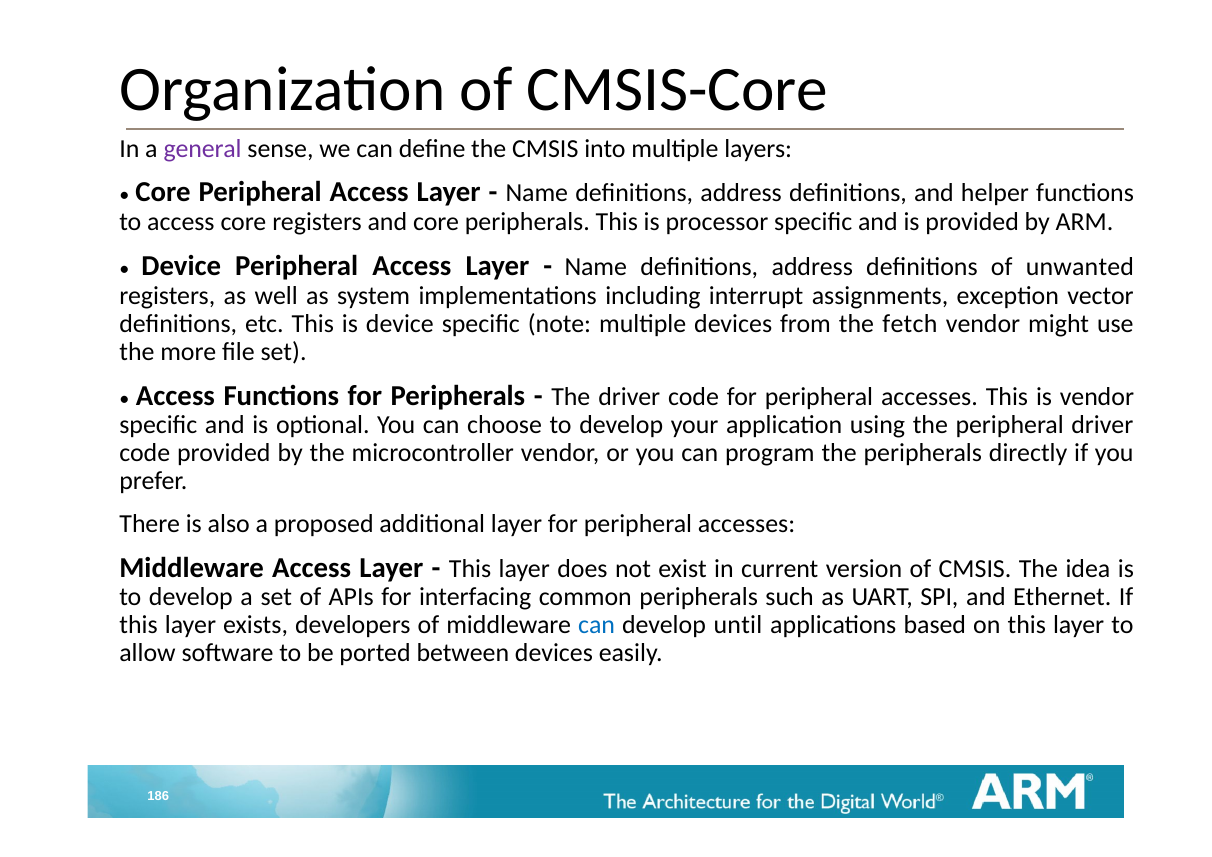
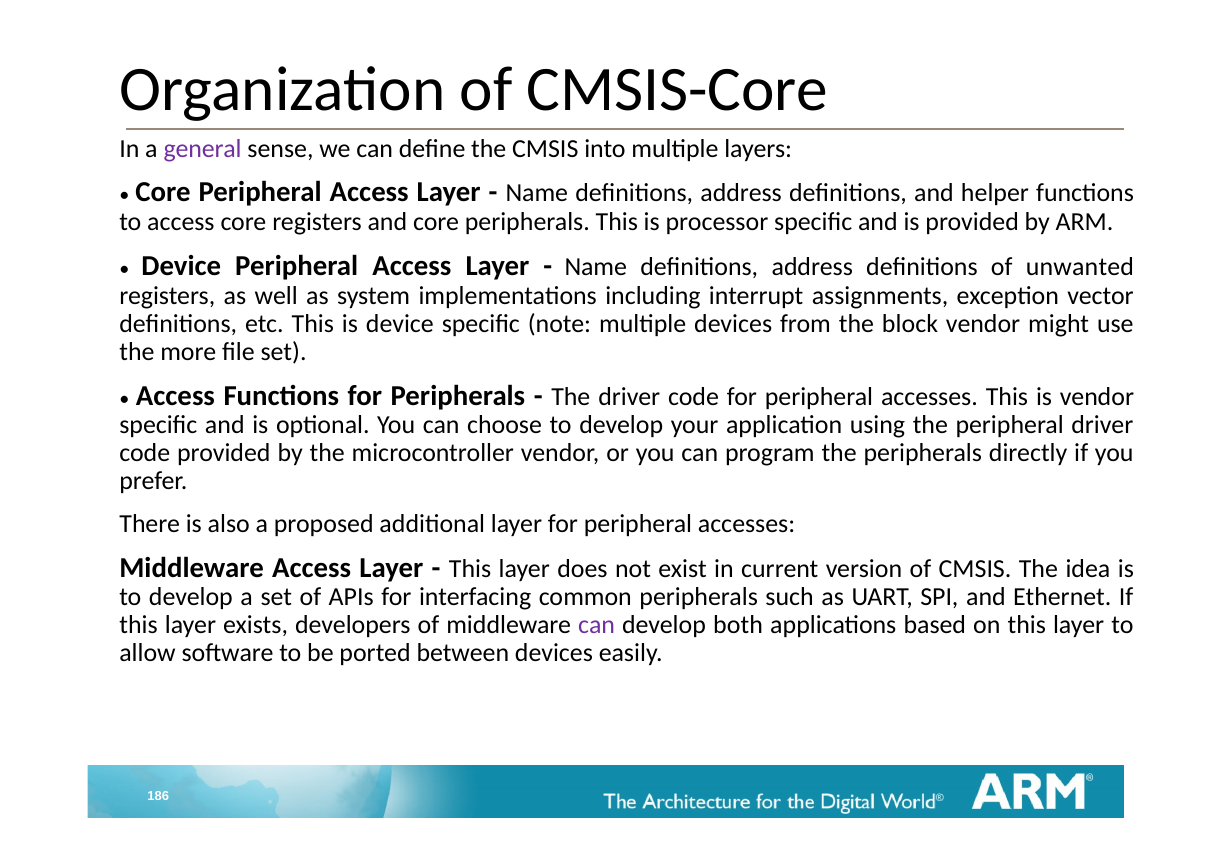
fetch: fetch -> block (910, 323)
can colour: blue -> purple (597, 625)
until: until -> both (738, 625)
